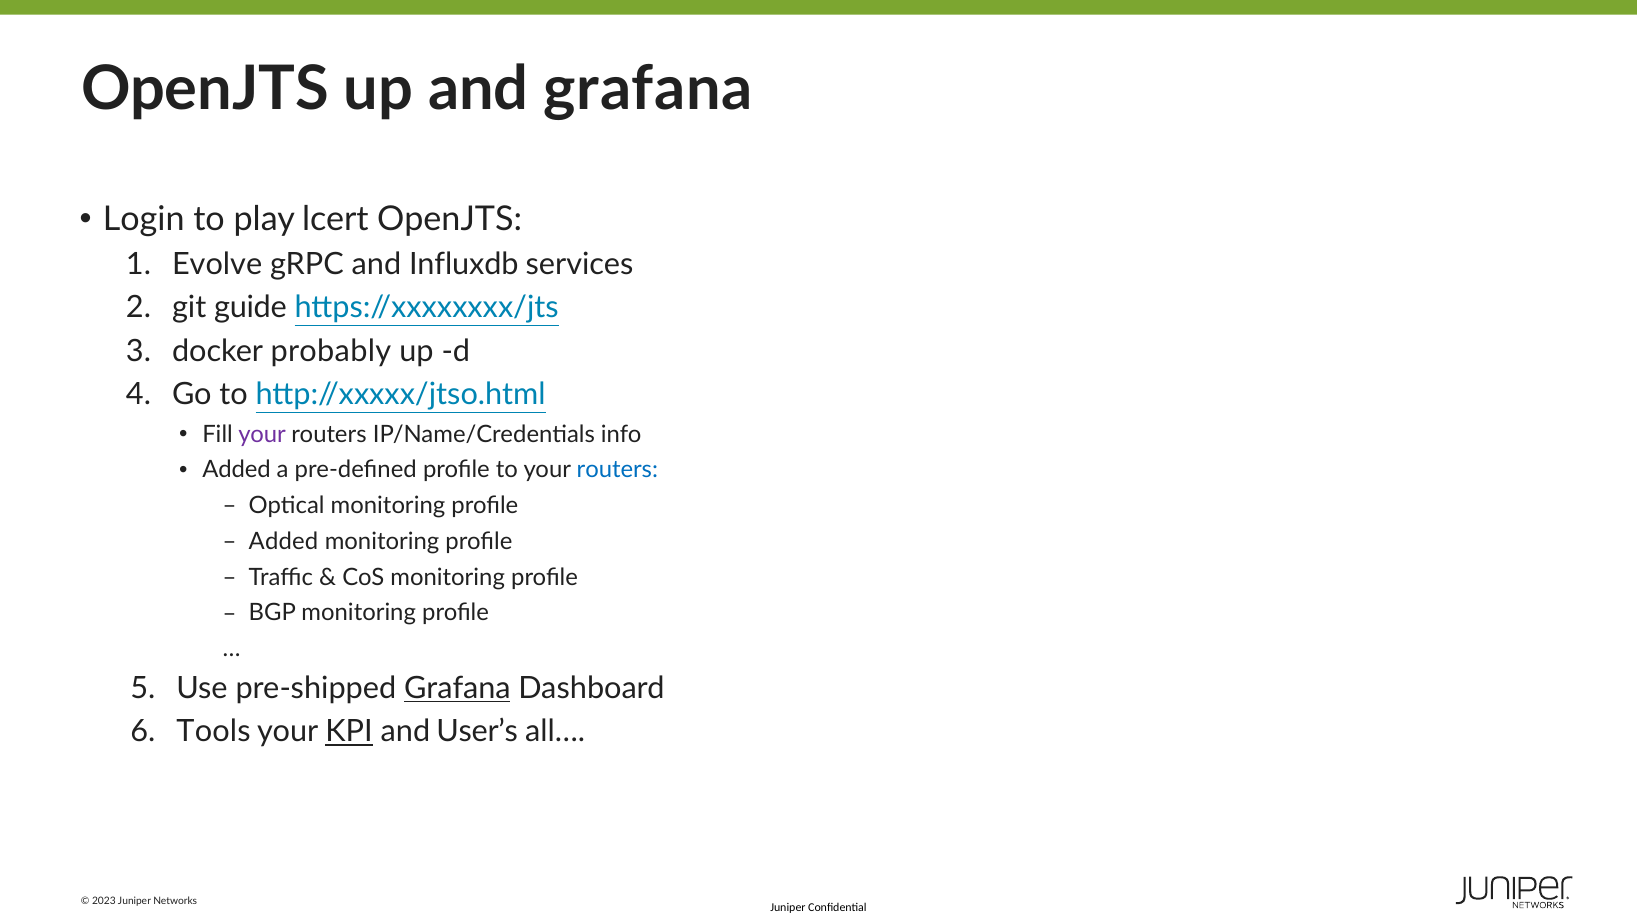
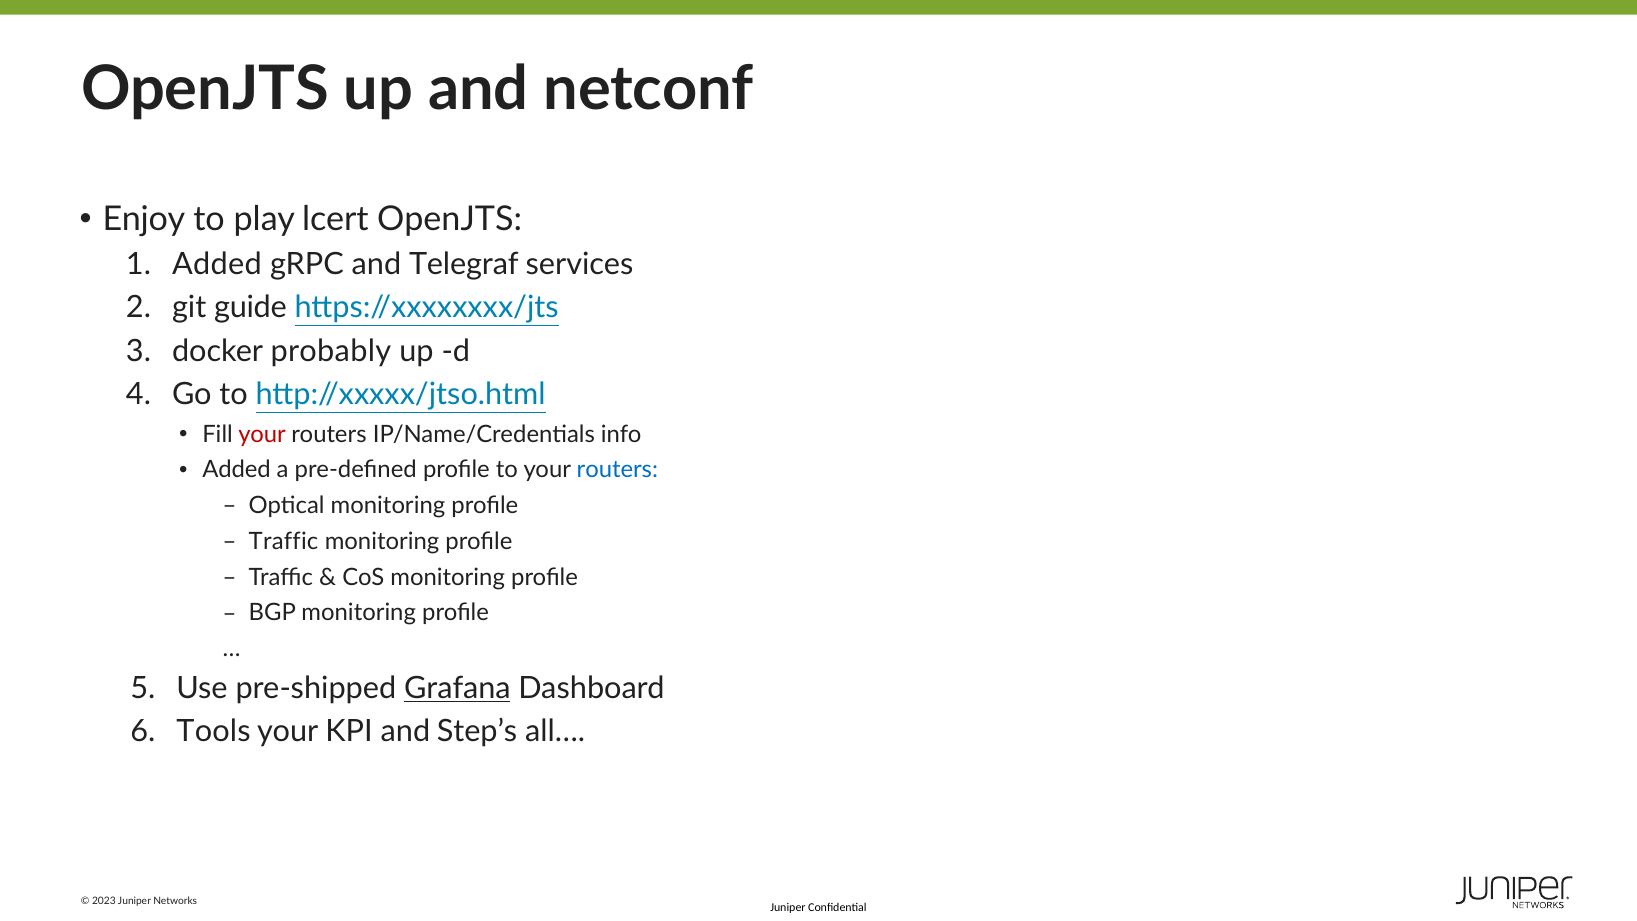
and grafana: grafana -> netconf (649, 89)
Login: Login -> Enjoy (144, 220)
Evolve: Evolve -> Added (217, 264)
Influxdb: Influxdb -> Telegraf (464, 264)
your colour: purple -> red (262, 434)
Added: Added -> Traffic (284, 541)
KPI underline: present -> none (349, 732)
User’s: User’s -> Step’s (477, 732)
